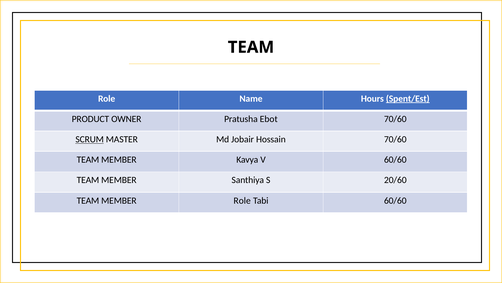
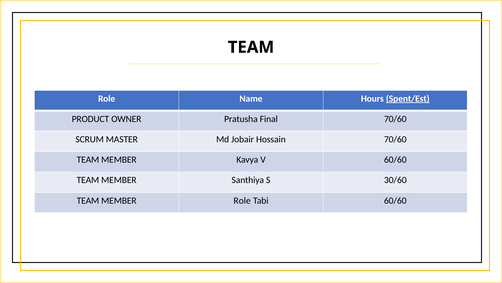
Ebot: Ebot -> Final (269, 119)
SCRUM underline: present -> none (90, 139)
20/60: 20/60 -> 30/60 (395, 180)
